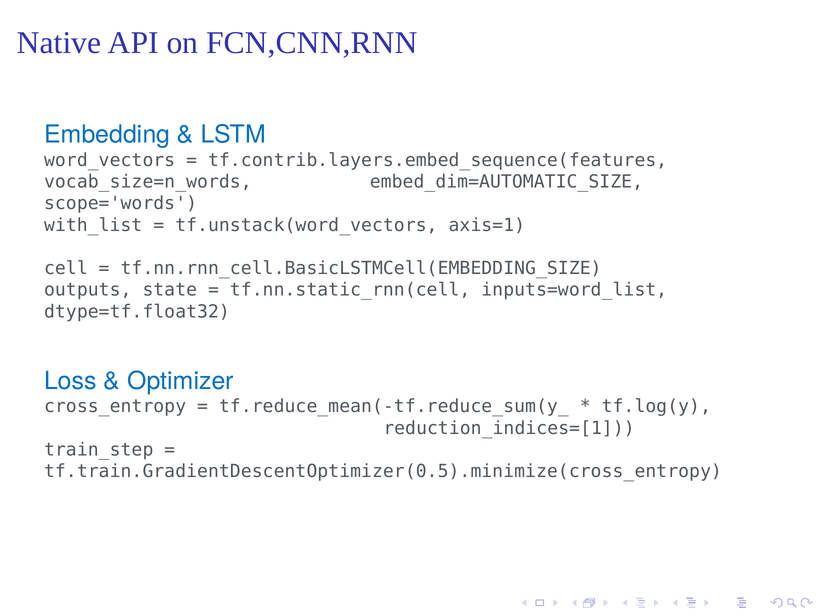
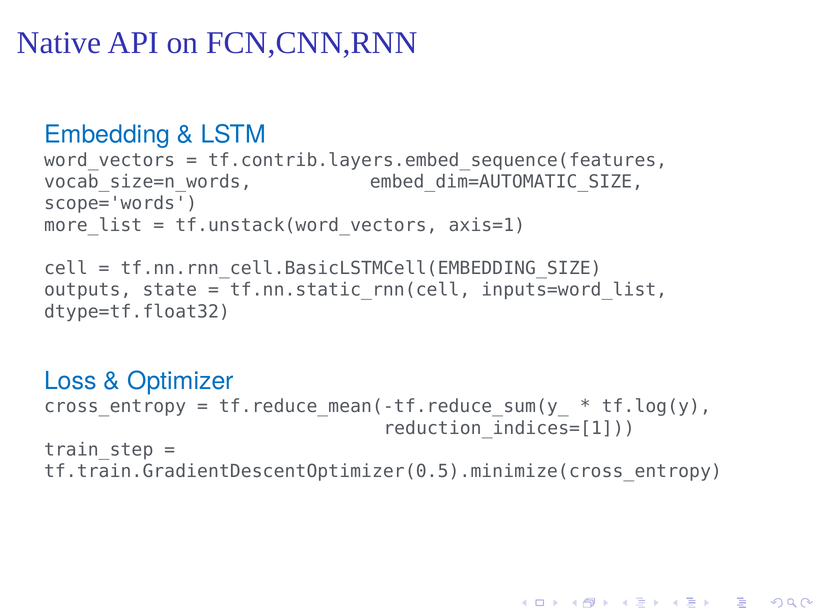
with_list: with_list -> more_list (93, 225)
